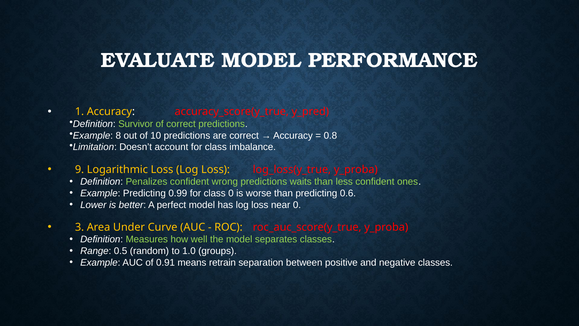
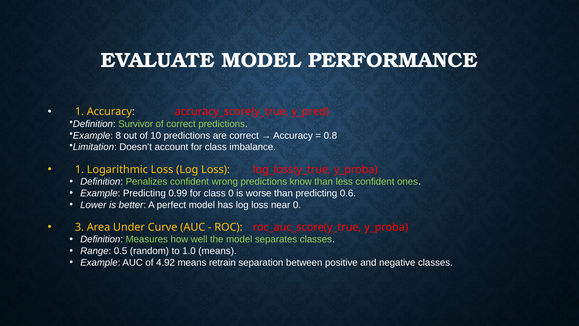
9: 9 -> 1 (79, 169)
waits: waits -> know (301, 181)
1.0 groups: groups -> means (217, 251)
0.91: 0.91 -> 4.92 (166, 262)
